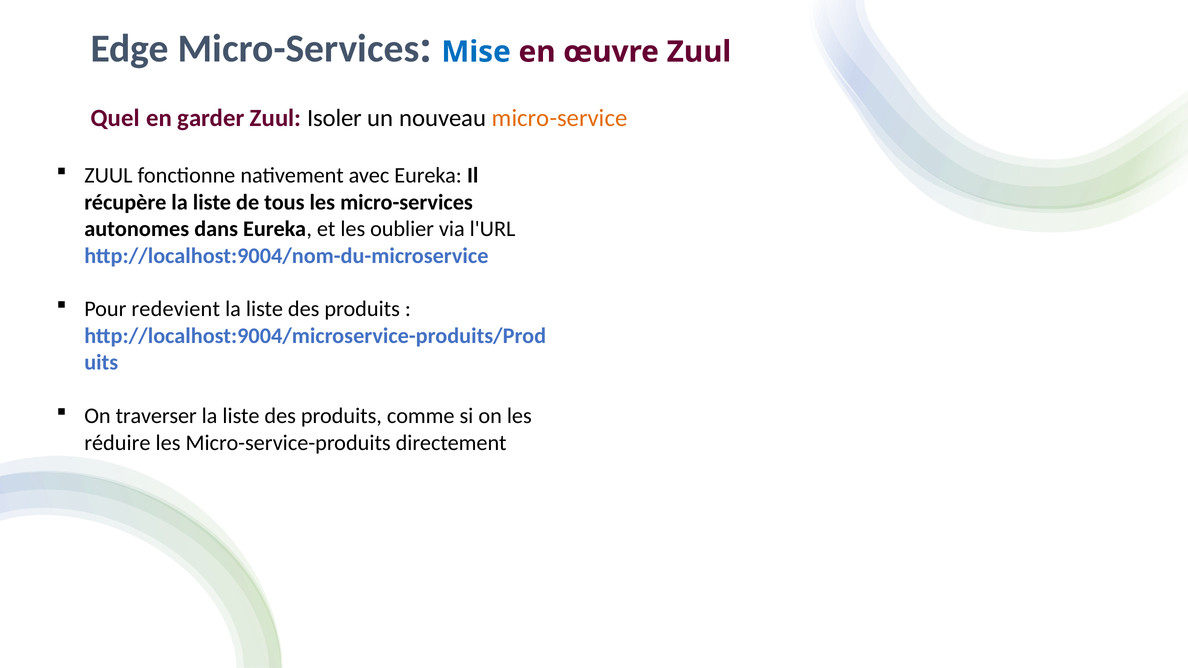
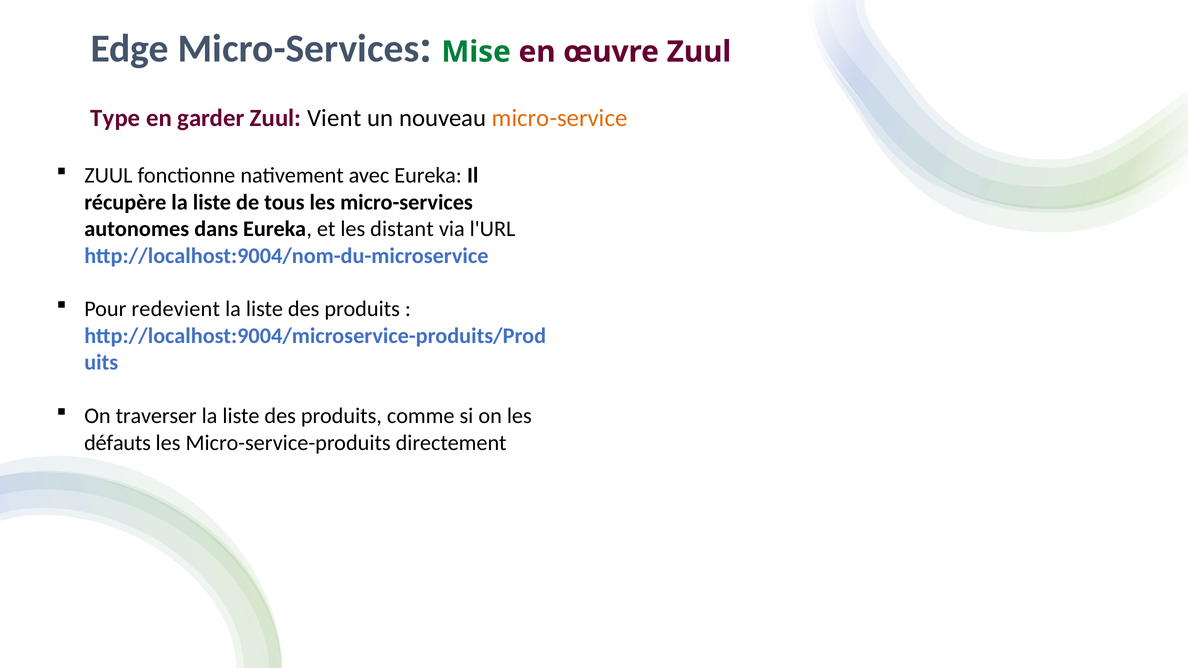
Mise colour: blue -> green (476, 52)
Quel: Quel -> Type (115, 118)
Isoler: Isoler -> Vient (334, 118)
oublier: oublier -> distant (402, 229)
réduire: réduire -> défauts (118, 443)
